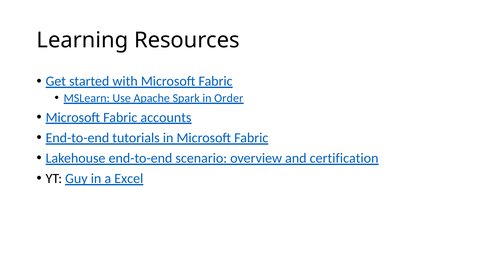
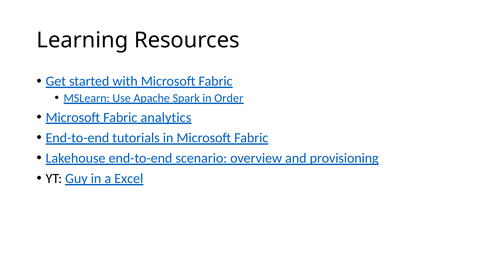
accounts: accounts -> analytics (166, 117)
certification: certification -> provisioning (344, 158)
